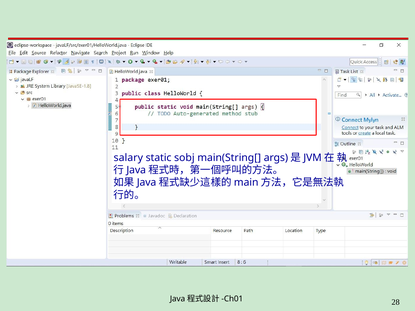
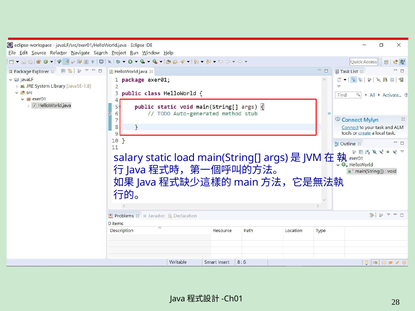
sobj: sobj -> load (184, 158)
